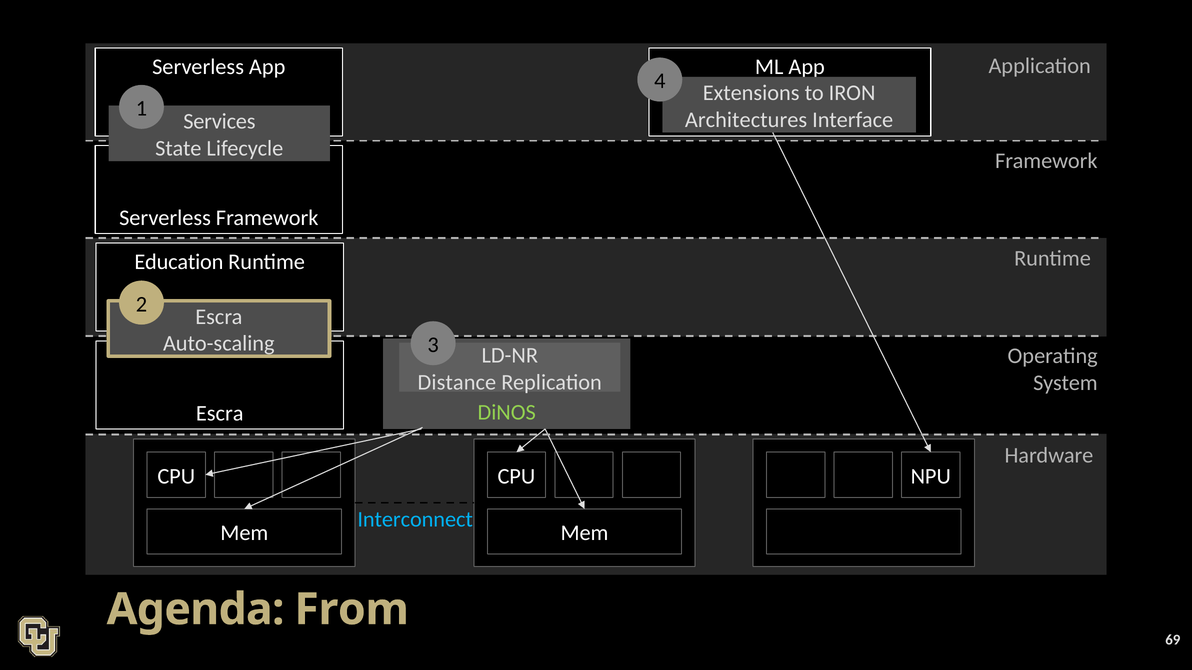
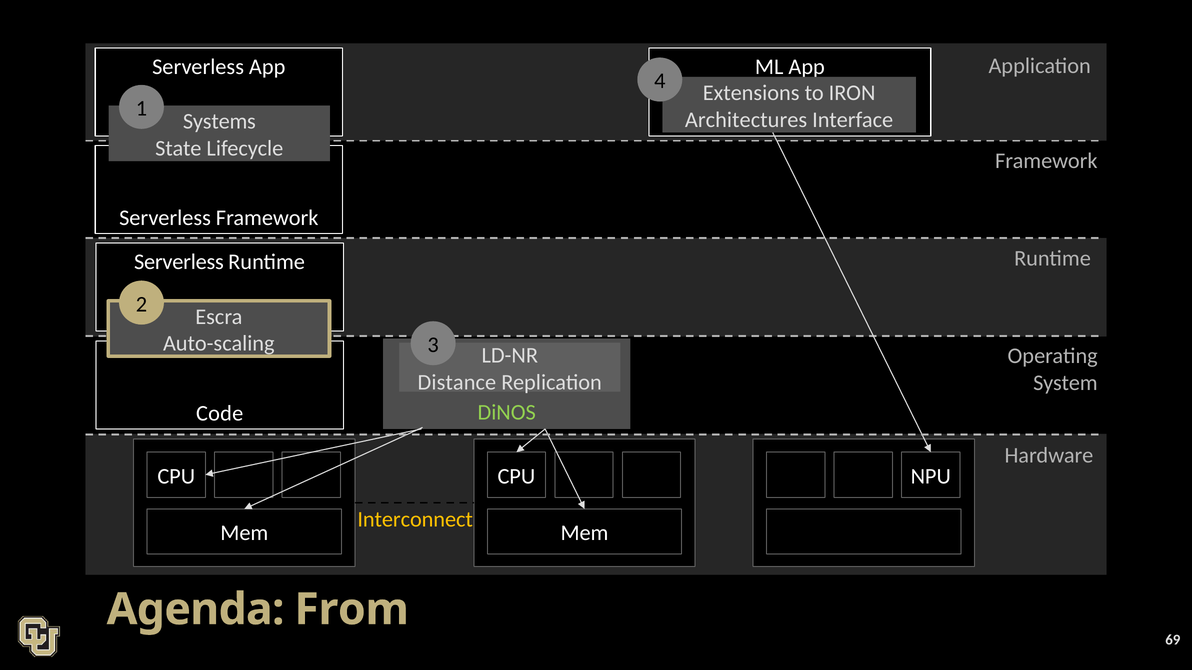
Services: Services -> Systems (219, 122)
Education: Education -> Serverless (179, 262)
Escra: Escra -> Code (220, 414)
Interconnect colour: light blue -> yellow (415, 520)
